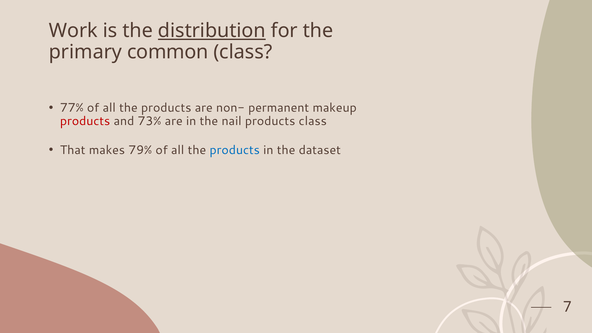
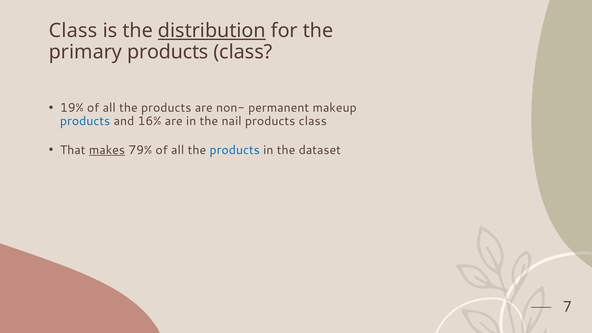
Work: Work -> Class (73, 31)
primary common: common -> products (168, 52)
77%: 77% -> 19% (72, 108)
products colour: red -> blue (85, 121)
73%: 73% -> 16% (149, 121)
makes underline: none -> present (107, 150)
